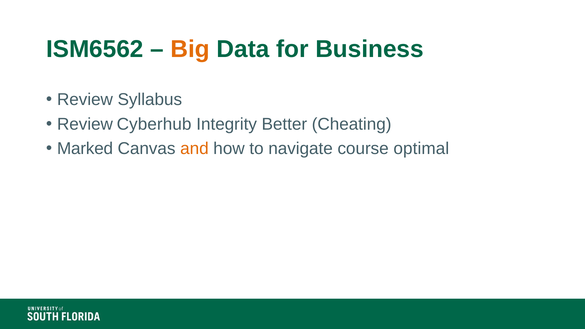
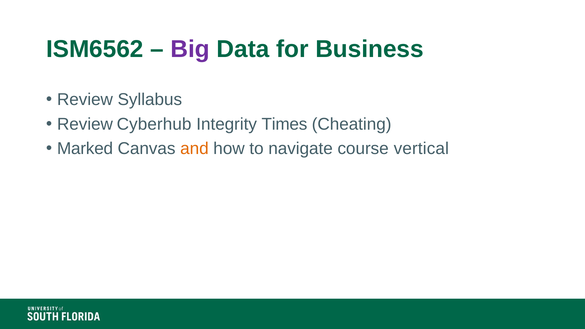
Big colour: orange -> purple (190, 49)
Better: Better -> Times (284, 124)
optimal: optimal -> vertical (421, 149)
